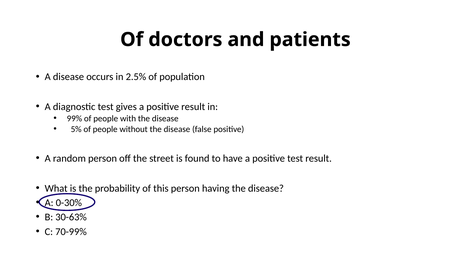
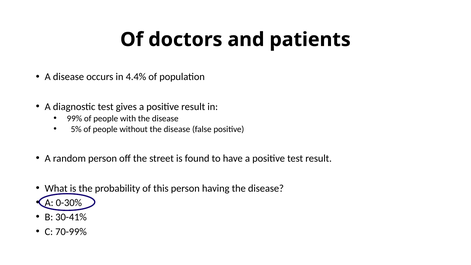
2.5%: 2.5% -> 4.4% (136, 77)
30-63%: 30-63% -> 30-41% (71, 217)
